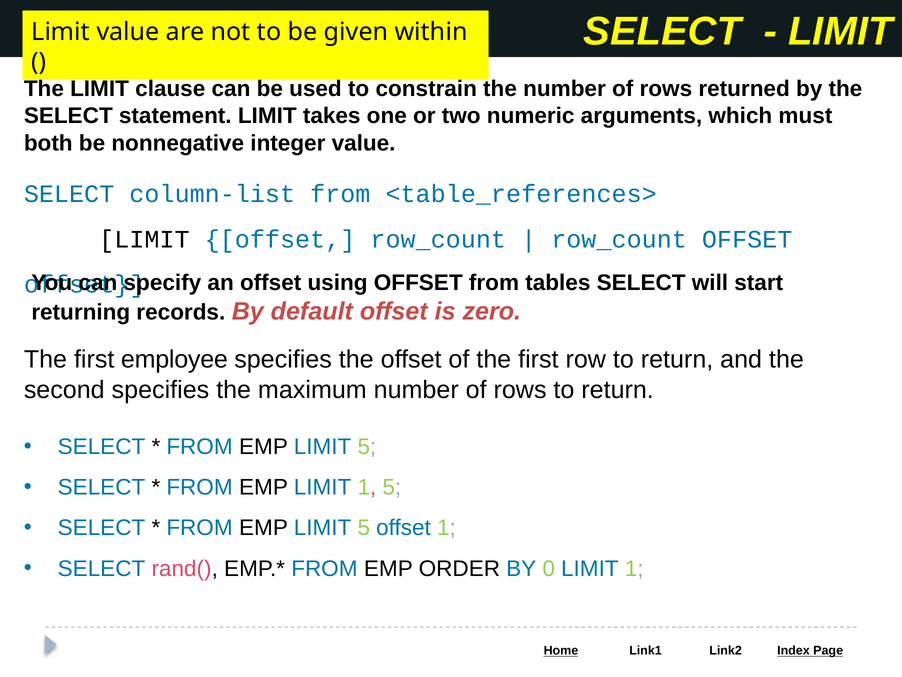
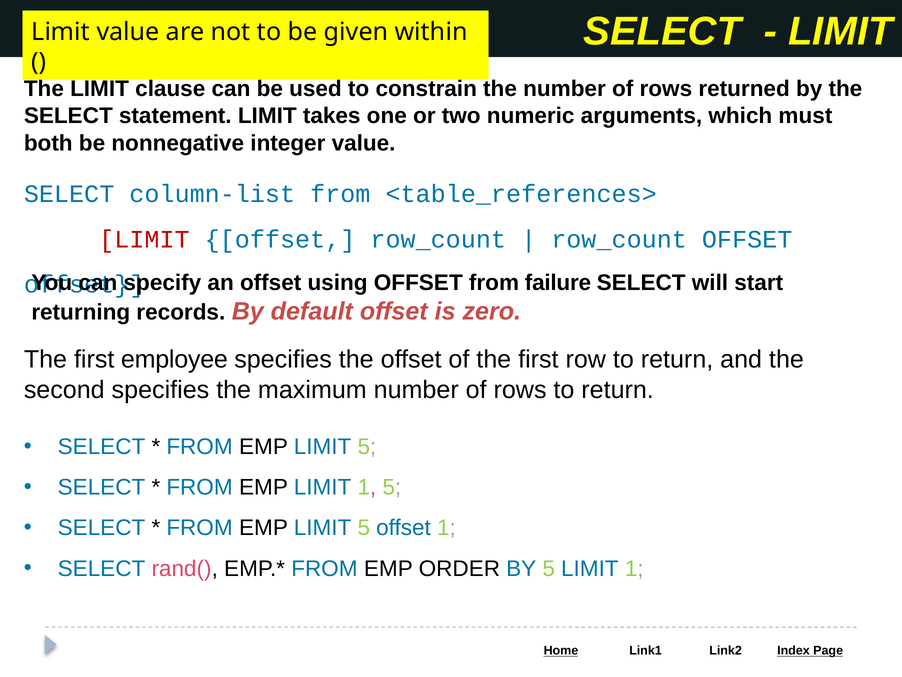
LIMIT colour: black -> red (144, 239)
tables: tables -> failure (558, 283)
BY 0: 0 -> 5 (549, 568)
